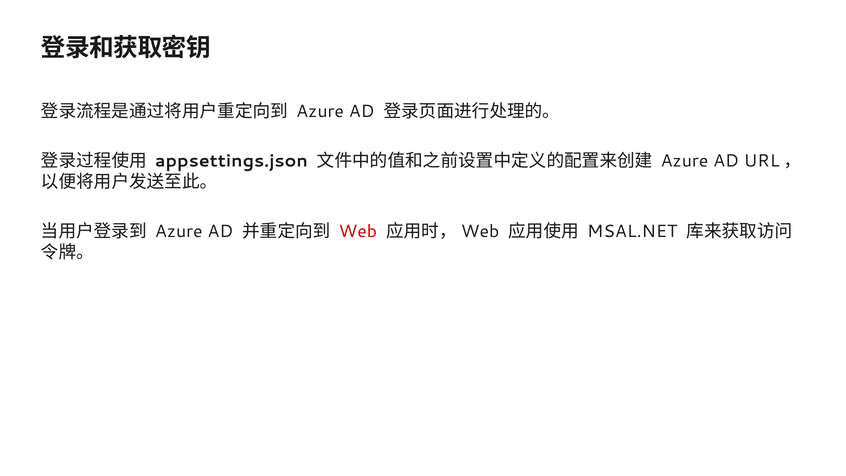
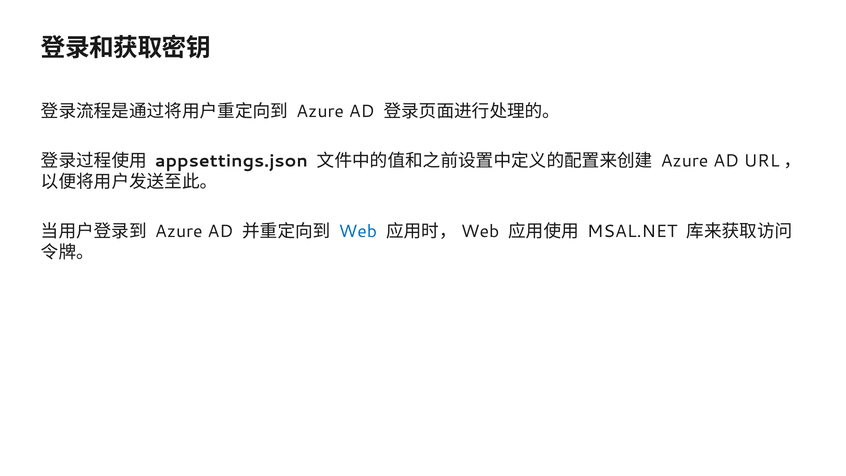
Web colour: red -> blue (358, 231)
